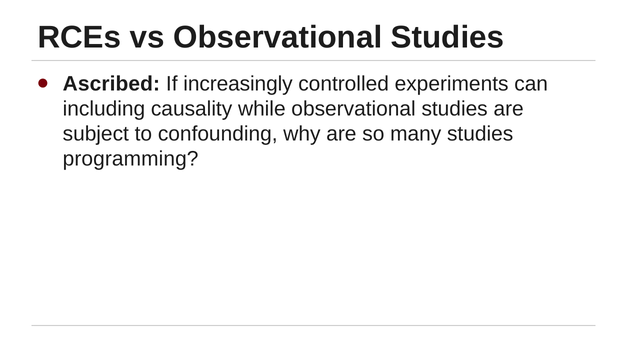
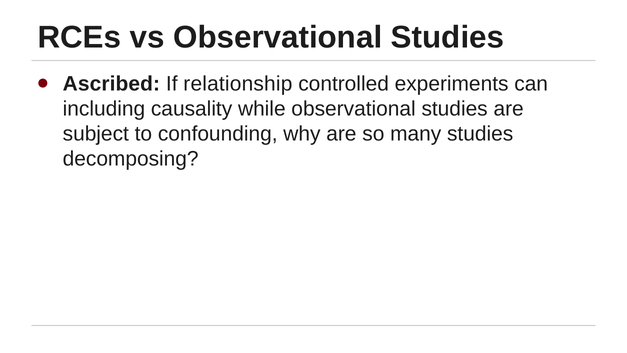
increasingly: increasingly -> relationship (238, 84)
programming: programming -> decomposing (131, 159)
